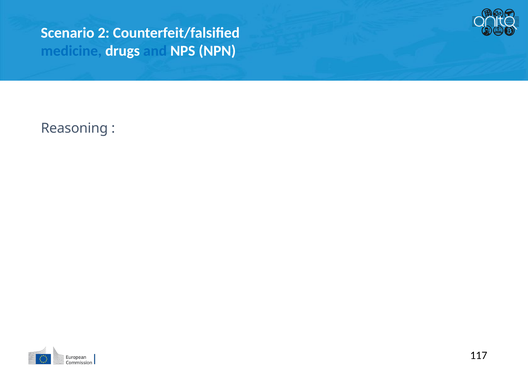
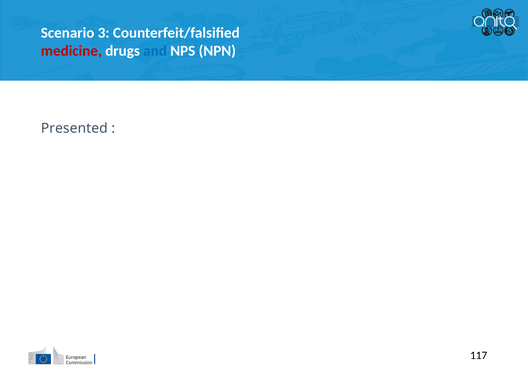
2: 2 -> 3 (104, 33)
medicine colour: blue -> red (71, 51)
Reasoning: Reasoning -> Presented (74, 128)
